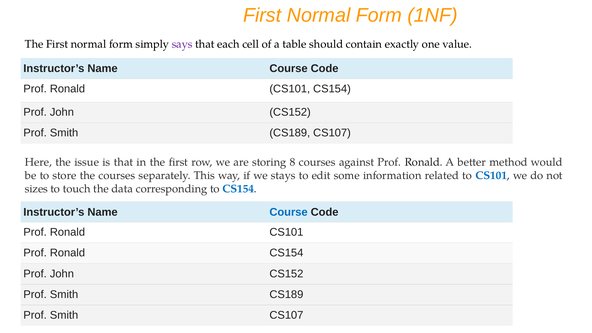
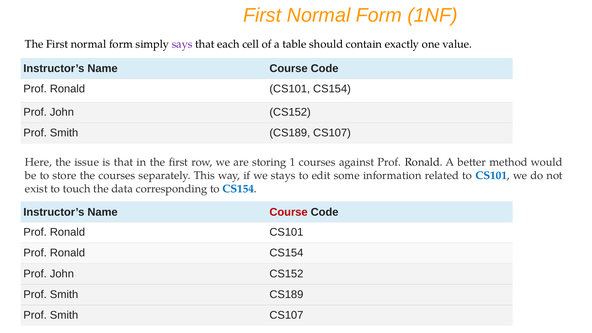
8: 8 -> 1 (293, 162)
sizes: sizes -> exist (36, 189)
Course colour: blue -> red (289, 212)
